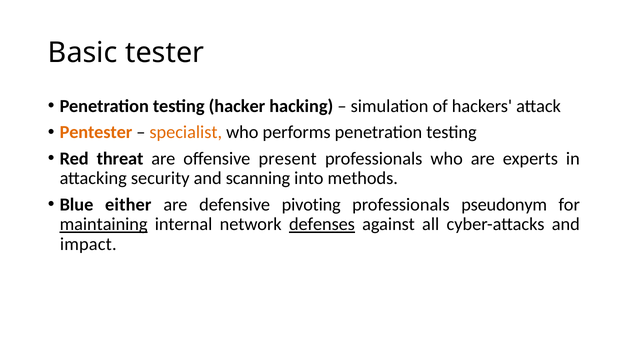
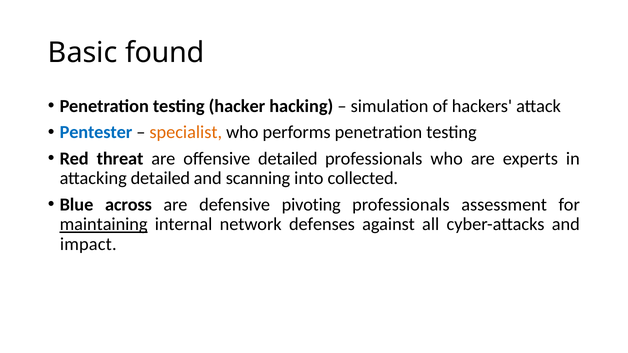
tester: tester -> found (165, 53)
Pentester colour: orange -> blue (96, 132)
offensive present: present -> detailed (288, 159)
attacking security: security -> detailed (160, 178)
methods: methods -> collected (363, 178)
either: either -> across (128, 205)
pseudonym: pseudonym -> assessment (504, 205)
defenses underline: present -> none (322, 225)
